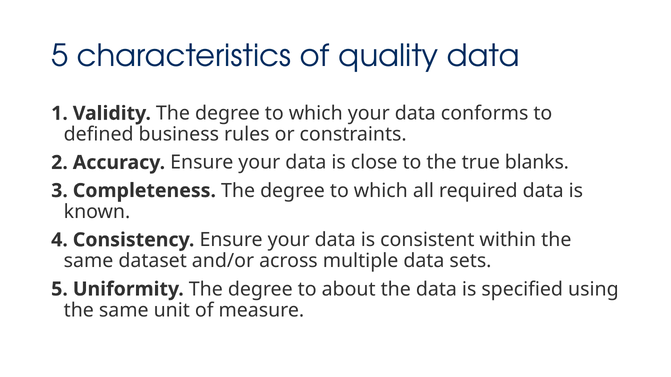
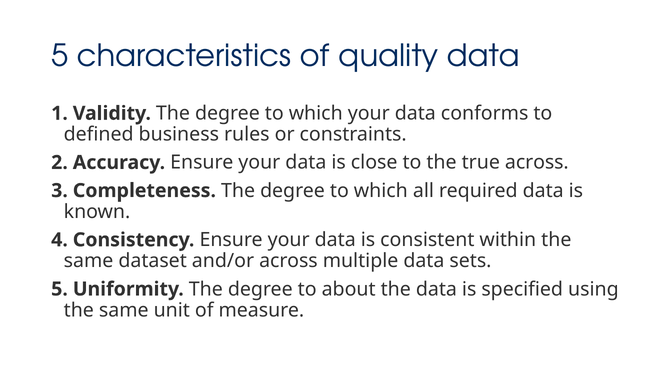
true blanks: blanks -> across (537, 163)
